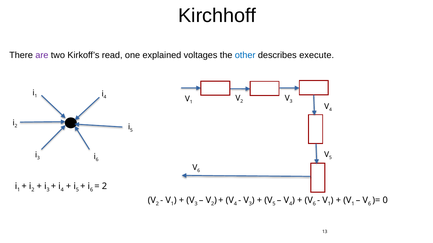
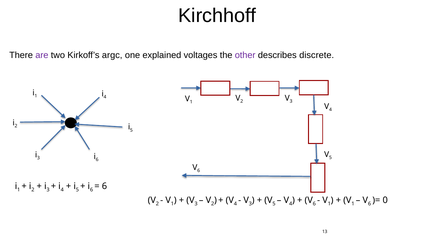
read: read -> argc (112, 55)
other colour: blue -> purple (245, 55)
execute: execute -> discrete (317, 55)
2: 2 -> 6 (104, 187)
